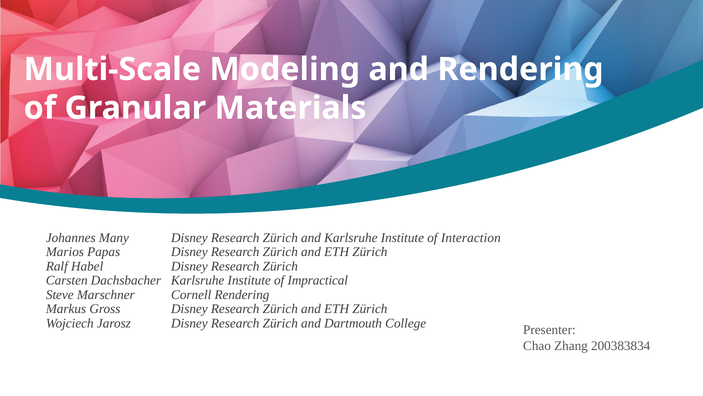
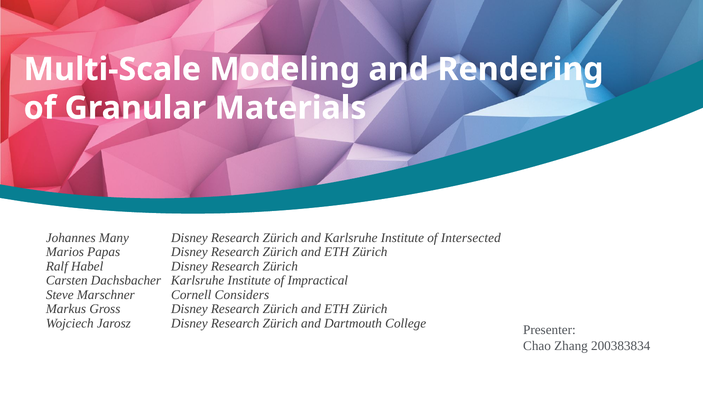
Interaction: Interaction -> Intersected (471, 237)
Cornell Rendering: Rendering -> Considers (242, 294)
